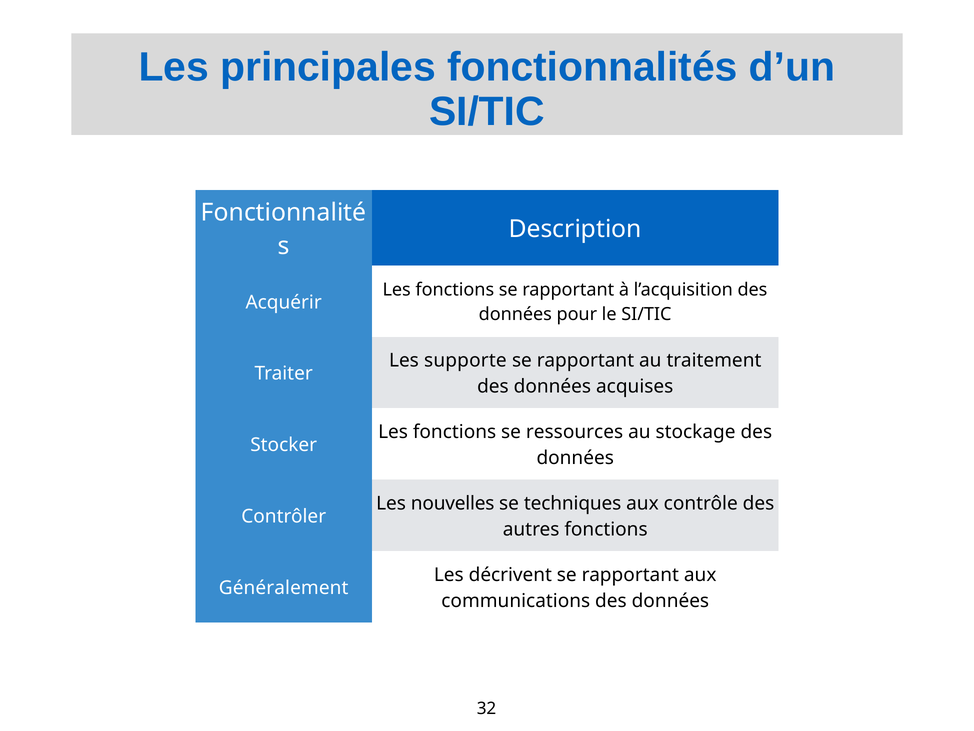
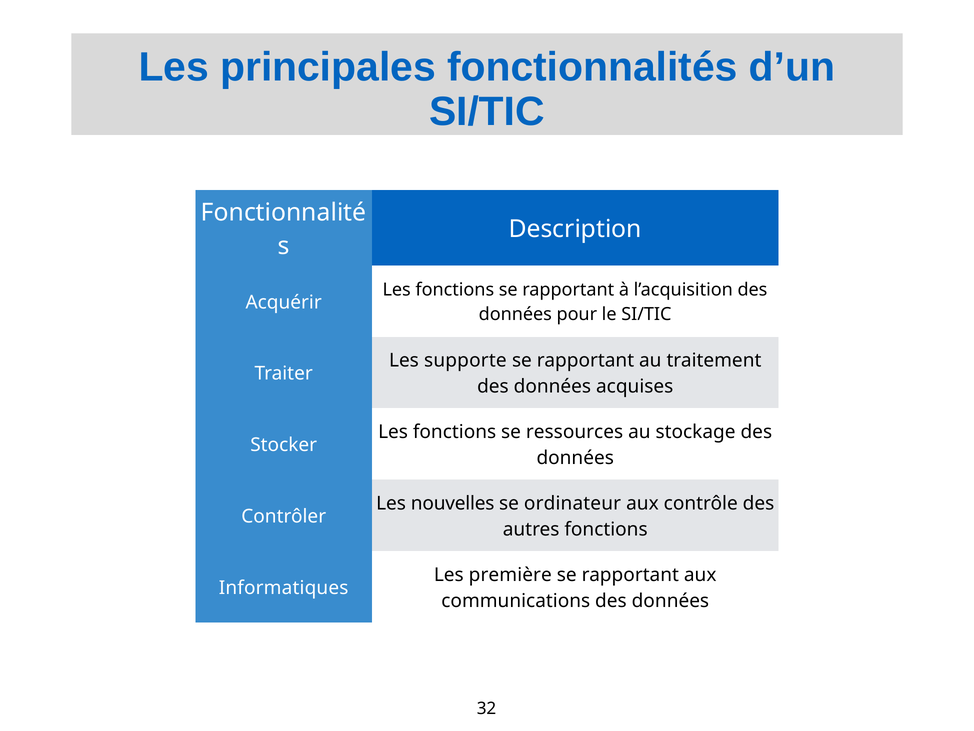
techniques: techniques -> ordinateur (573, 503)
décrivent: décrivent -> première (510, 574)
Généralement: Généralement -> Informatiques (284, 587)
